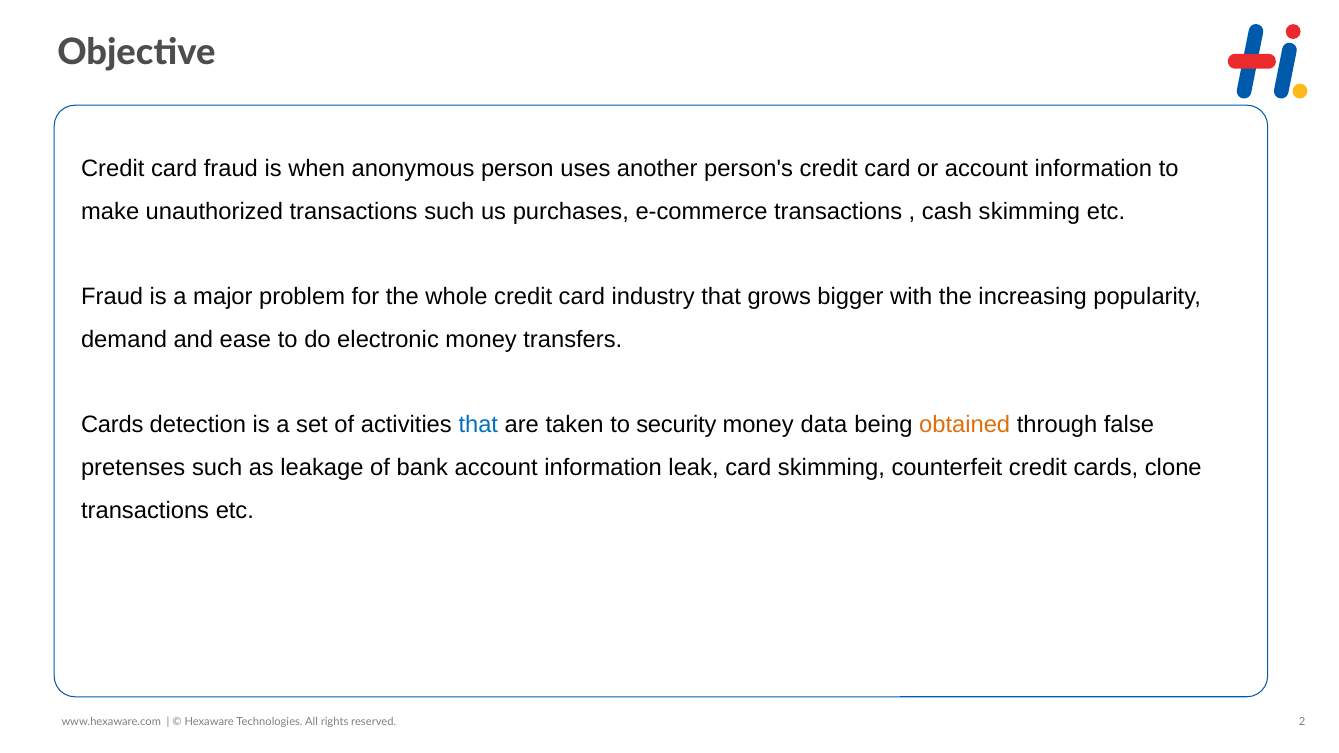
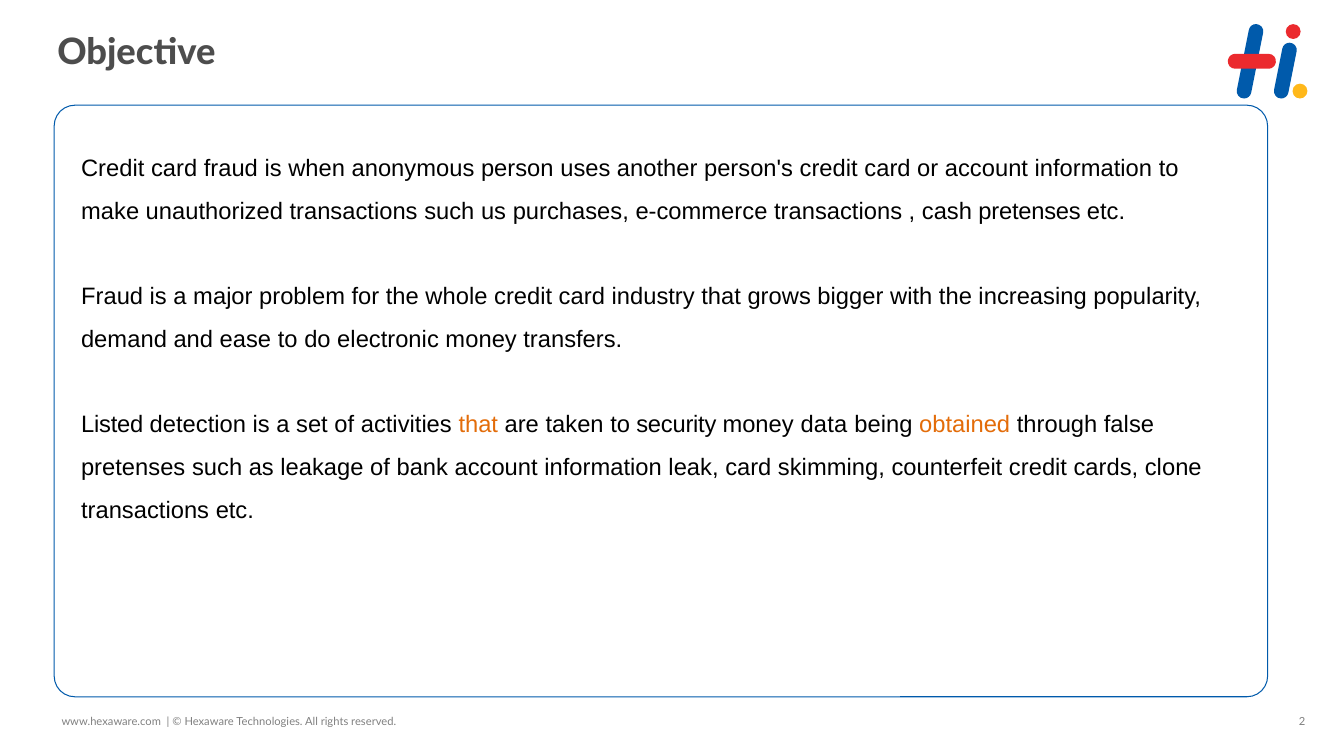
cash skimming: skimming -> pretenses (1030, 211)
Cards: Cards -> Listed (112, 425)
that colour: blue -> orange (478, 425)
